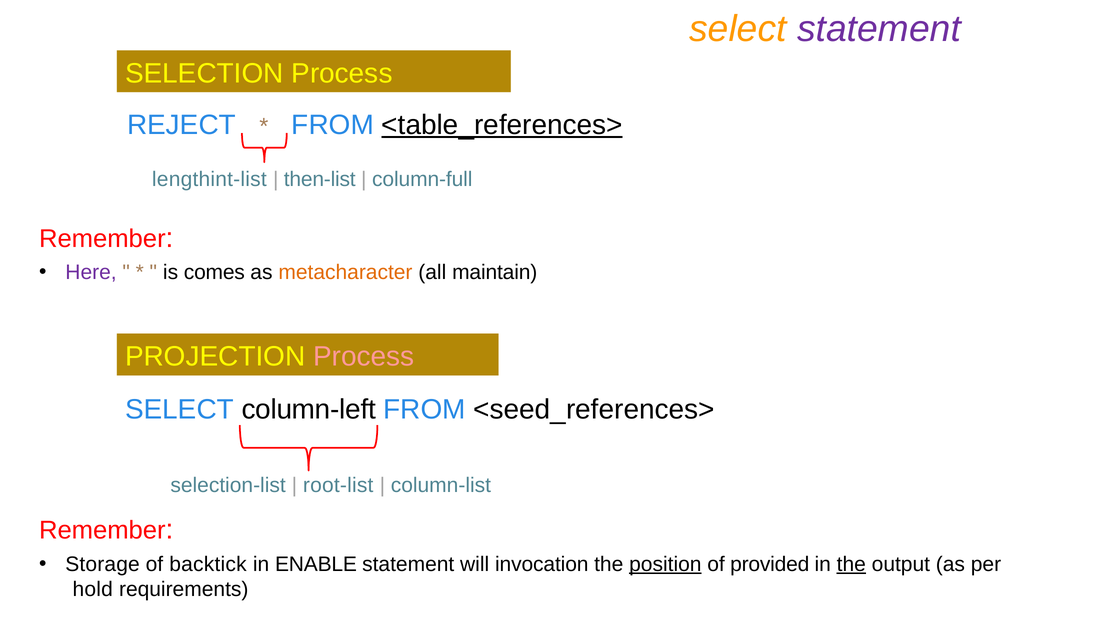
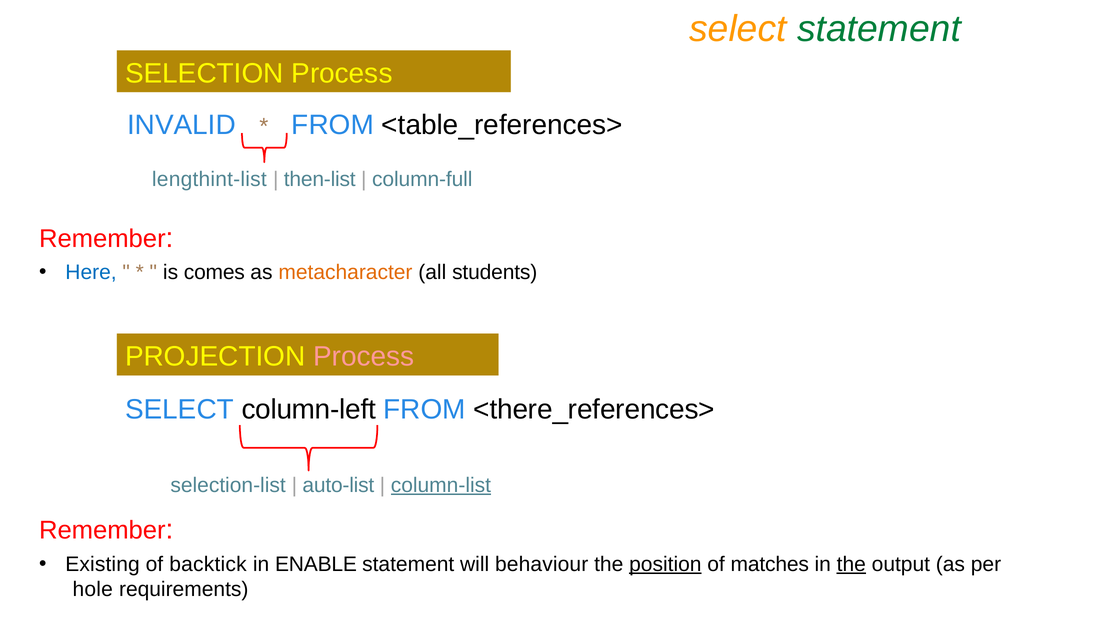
statement colour: purple -> green (879, 29)
REJECT: REJECT -> INVALID (181, 125)
<table_references> underline: present -> none (502, 125)
Here colour: purple -> blue (91, 272)
maintain: maintain -> students (495, 272)
<seed_references>: <seed_references> -> <there_references> (594, 409)
root-list: root-list -> auto-list (338, 485)
column-list underline: none -> present (441, 485)
Storage: Storage -> Existing (103, 564)
invocation: invocation -> behaviour (542, 564)
provided: provided -> matches (770, 564)
hold: hold -> hole (93, 589)
